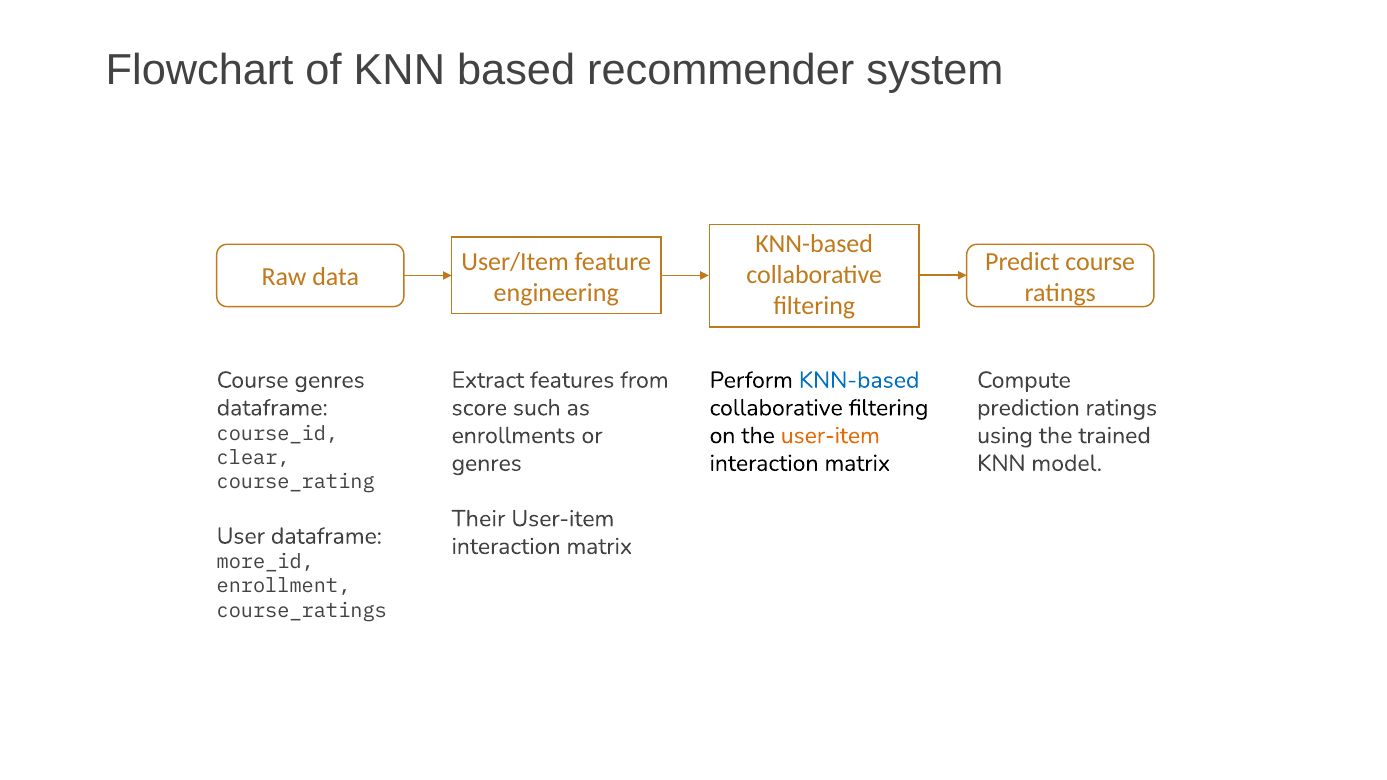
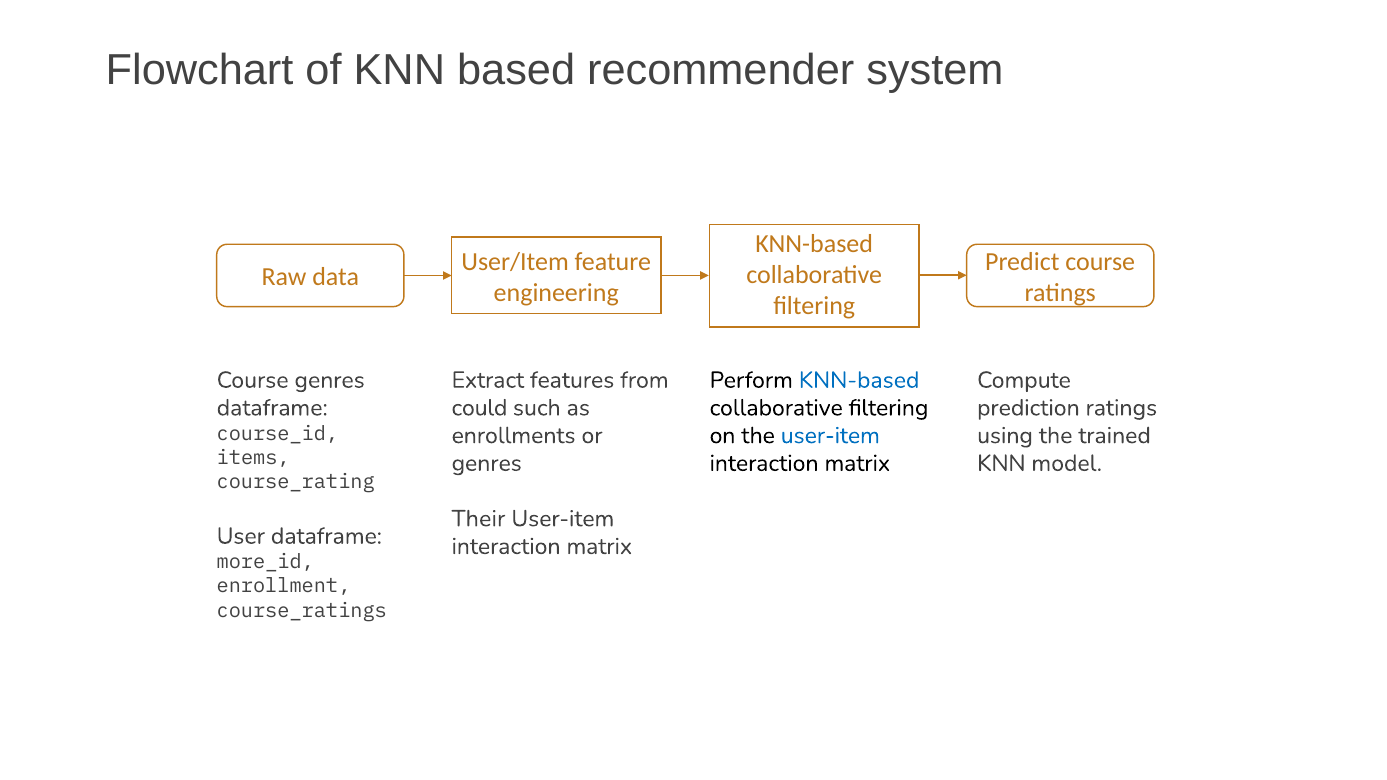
score: score -> could (479, 408)
user-item colour: orange -> blue (830, 436)
clear: clear -> items (253, 458)
